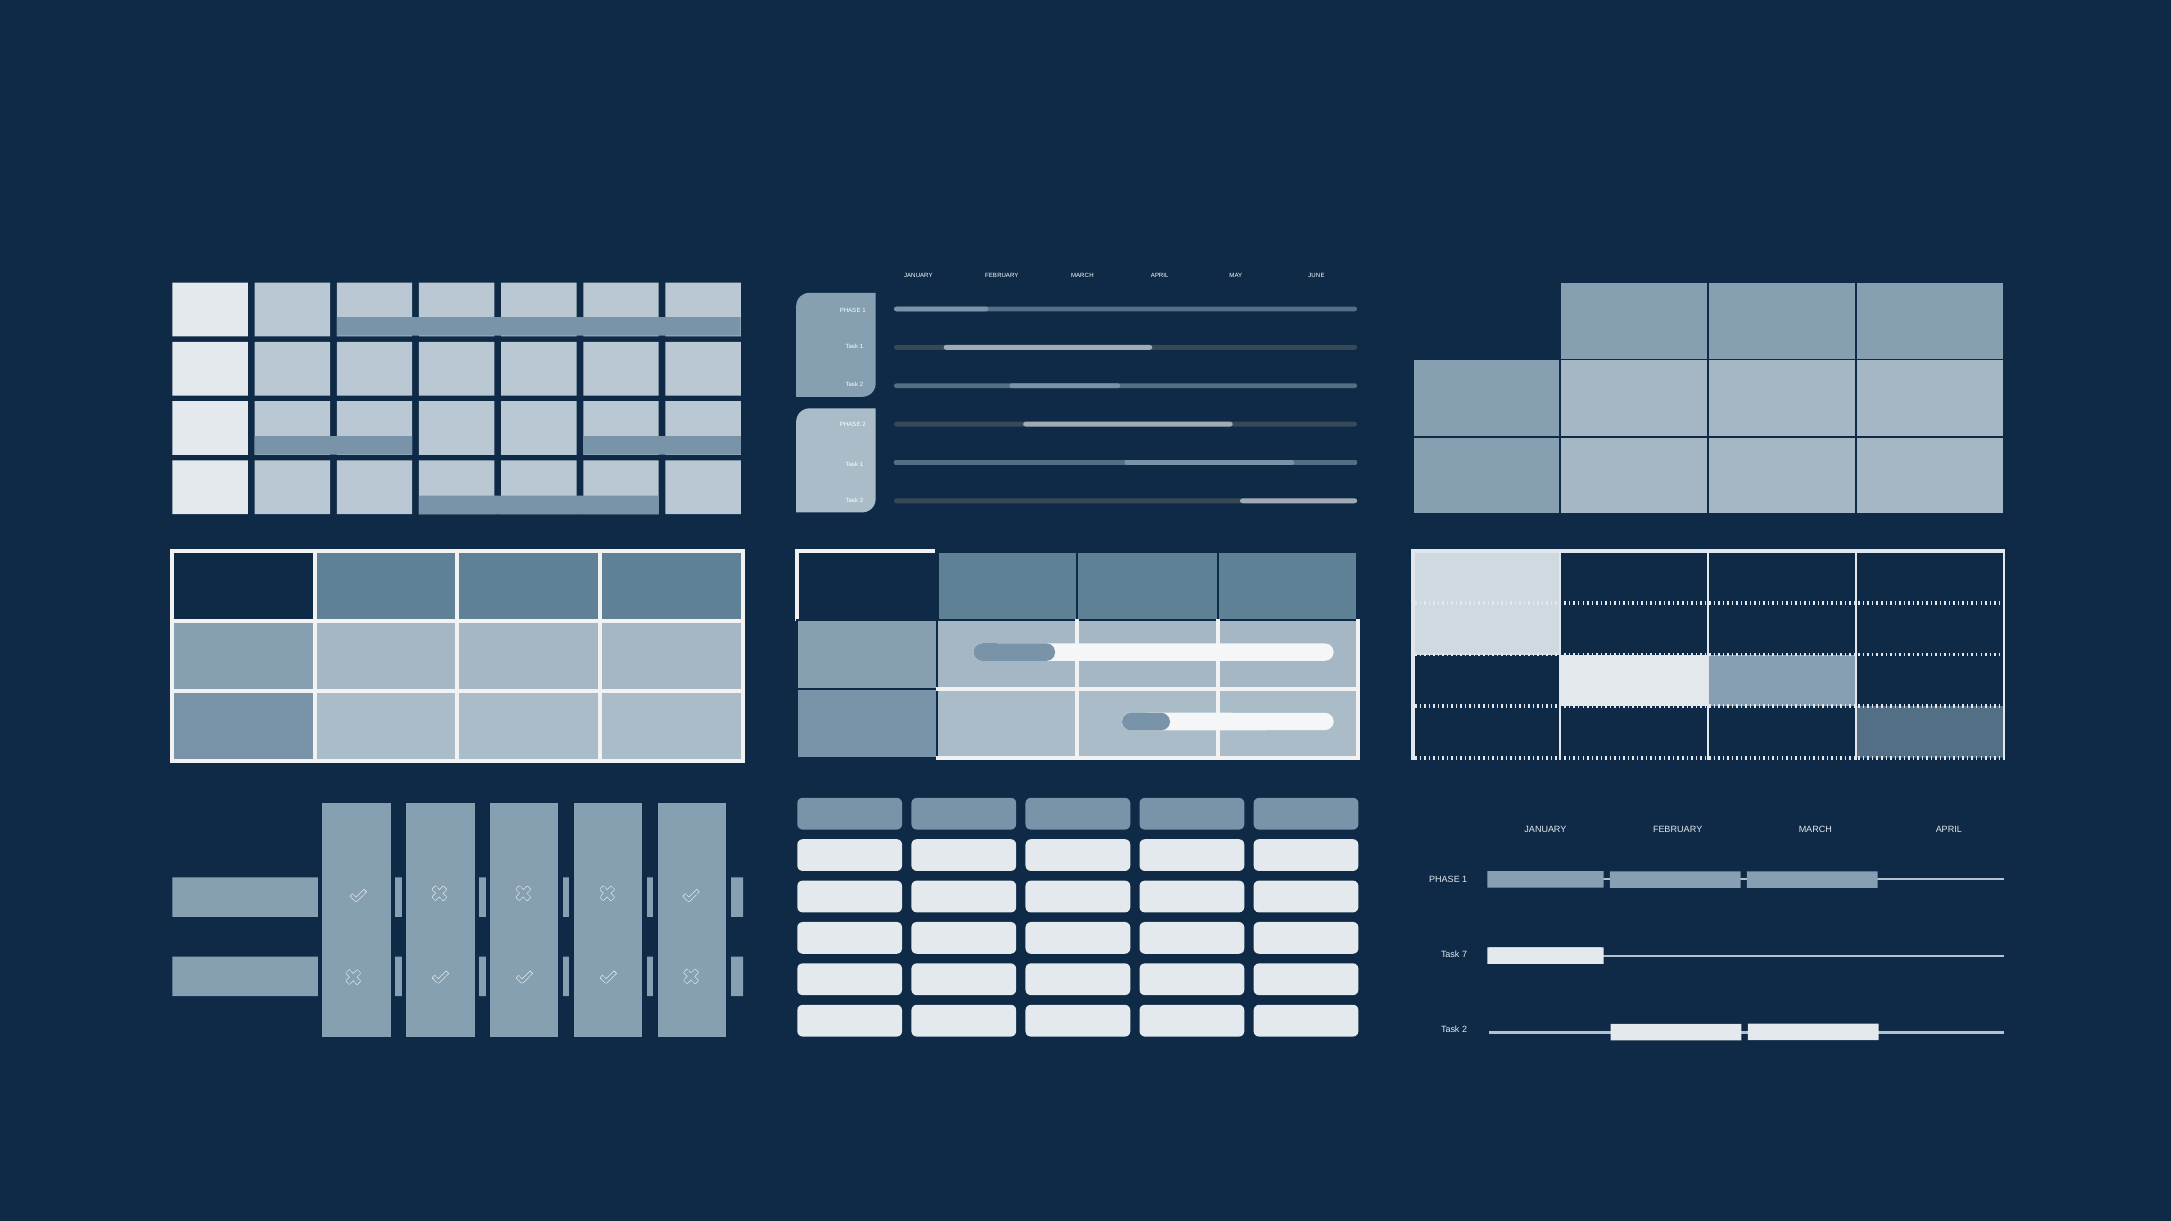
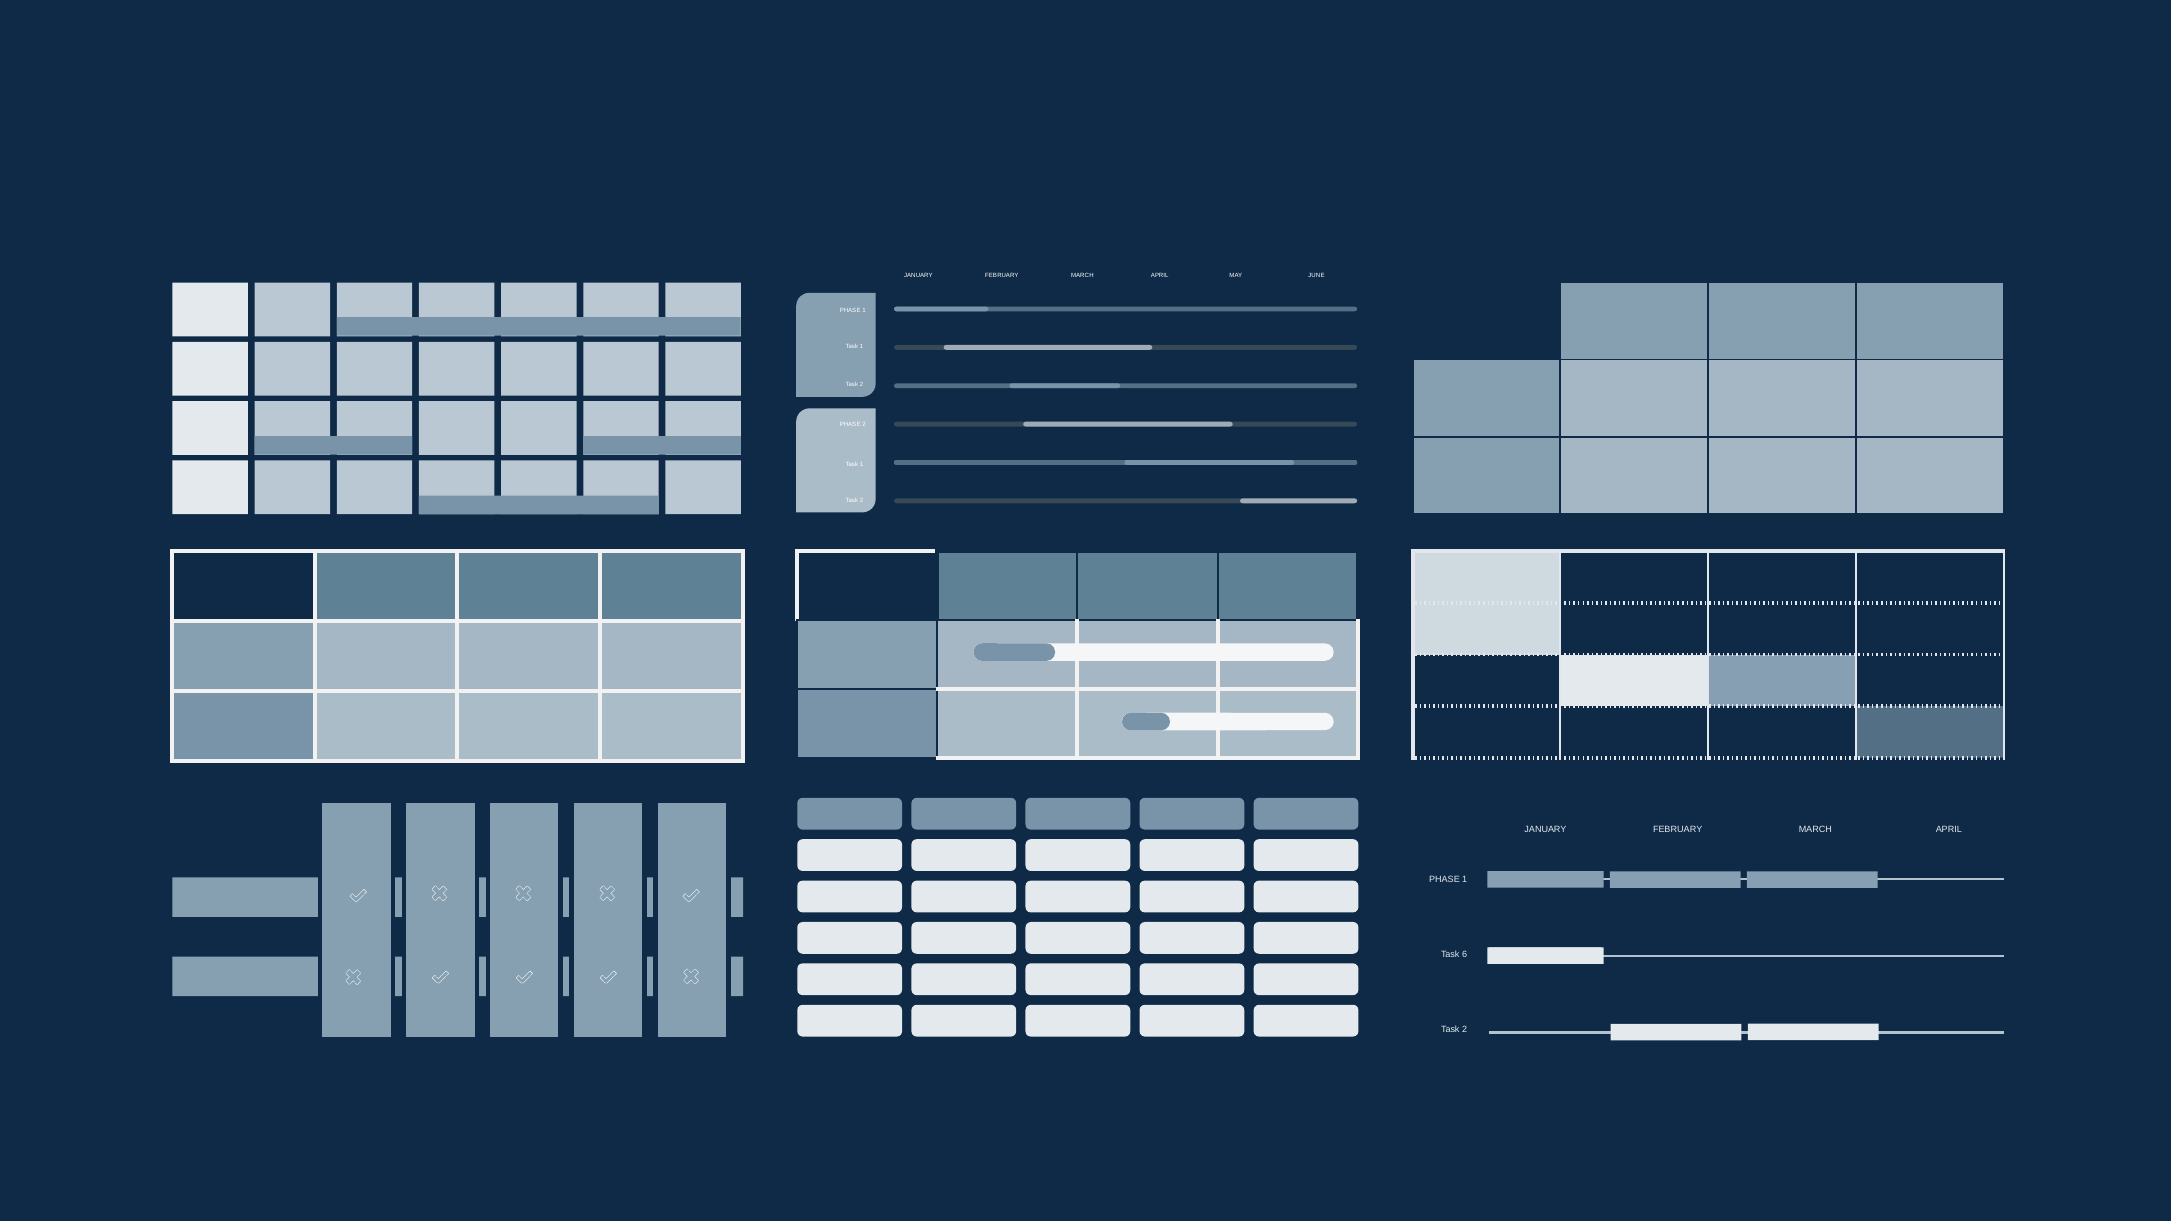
7: 7 -> 6 (1465, 955)
